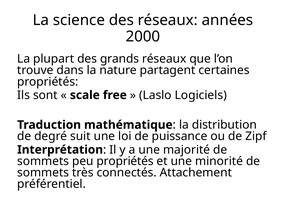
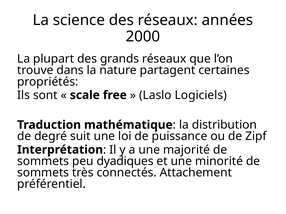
peu propriétés: propriétés -> dyadiques (125, 161)
